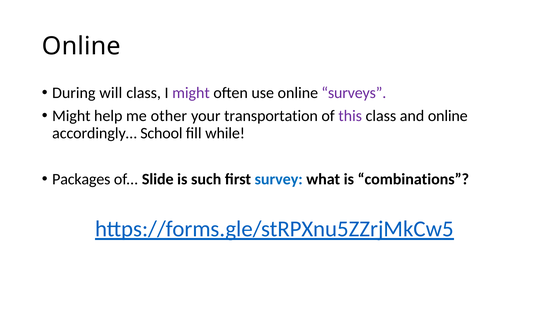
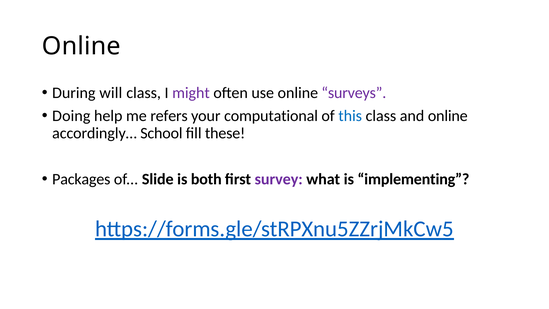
Might: Might -> Doing (71, 116)
other: other -> refers (169, 116)
transportation: transportation -> computational (271, 116)
this colour: purple -> blue (350, 116)
while: while -> these (225, 133)
such: such -> both (206, 179)
survey colour: blue -> purple (279, 179)
combinations: combinations -> implementing (413, 179)
